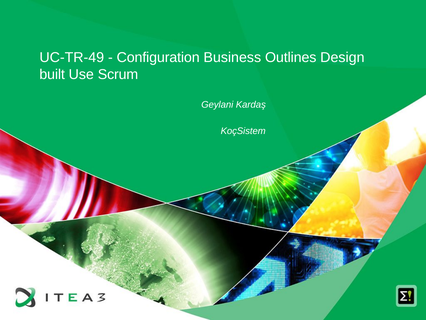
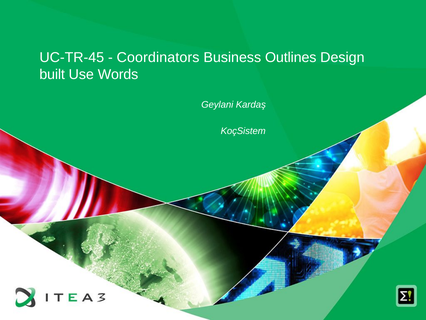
UC-TR-49: UC-TR-49 -> UC-TR-45 (72, 57)
Configuration: Configuration -> Coordinators (158, 57)
Scrum: Scrum -> Words (118, 74)
